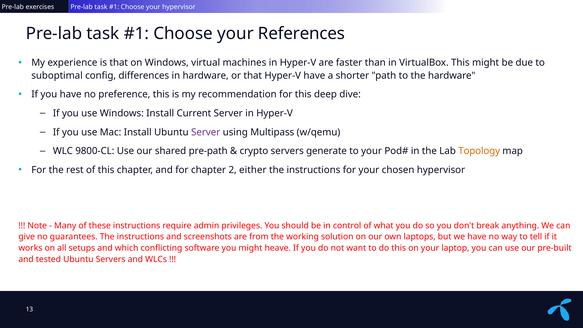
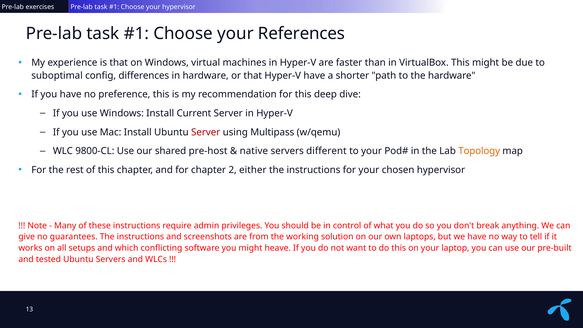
Server colour: purple -> red (206, 132)
pre-path: pre-path -> pre-host (208, 151)
crypto: crypto -> native (254, 151)
generate: generate -> different (326, 151)
